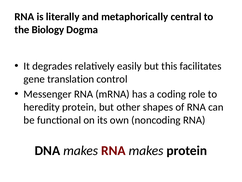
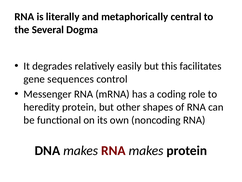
Biology: Biology -> Several (48, 30)
translation: translation -> sequences (71, 79)
